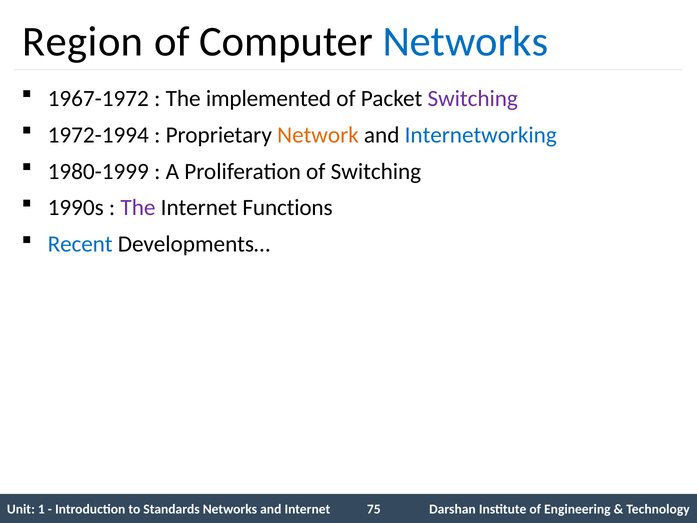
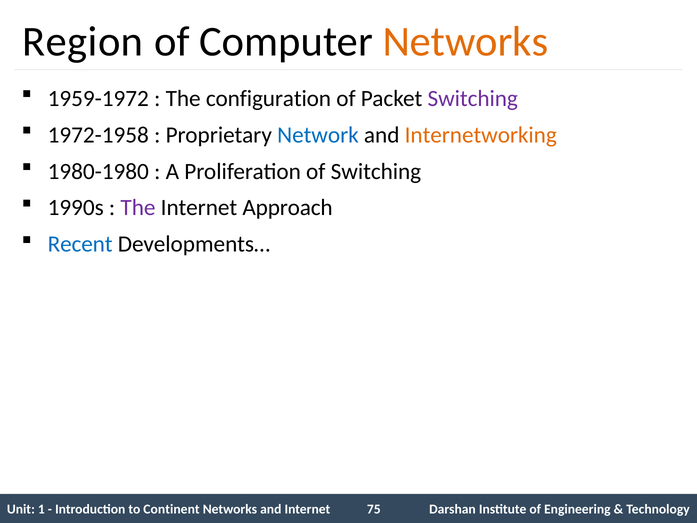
Networks colour: blue -> orange (465, 42)
1967-1972: 1967-1972 -> 1959-1972 (98, 98)
implemented: implemented -> configuration (268, 98)
1972-1994: 1972-1994 -> 1972-1958 (98, 135)
Network colour: orange -> blue (318, 135)
Internetworking colour: blue -> orange (481, 135)
1980-1999: 1980-1999 -> 1980-1980 (98, 171)
Functions: Functions -> Approach (288, 208)
Standards: Standards -> Continent (172, 509)
